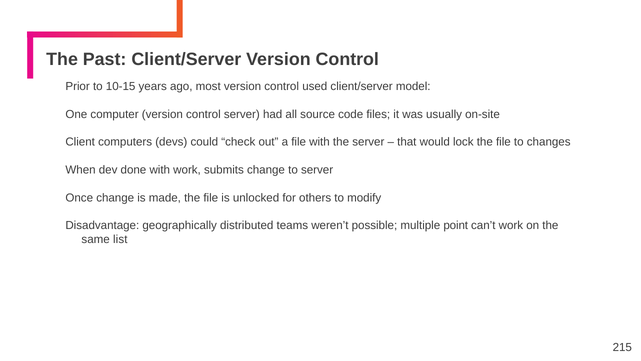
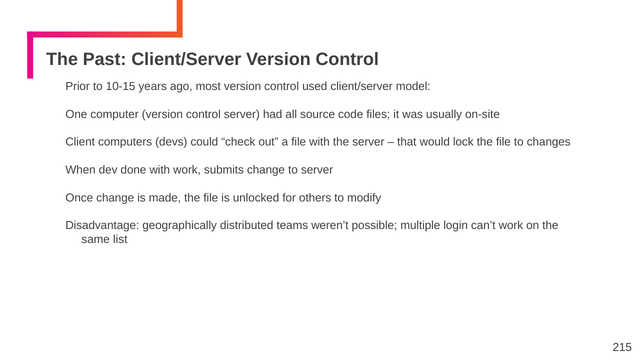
point: point -> login (456, 225)
